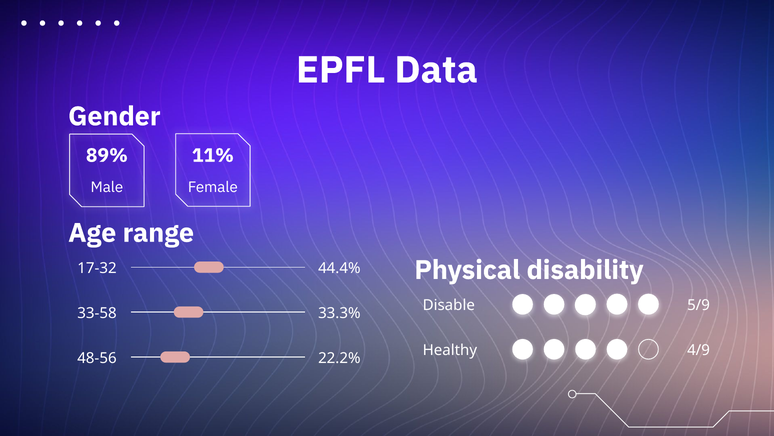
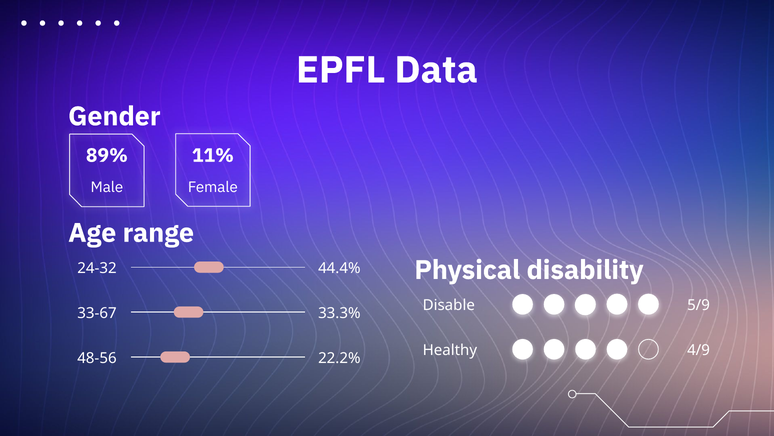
17-32: 17-32 -> 24-32 (97, 268)
33-58: 33-58 -> 33-67 (97, 313)
